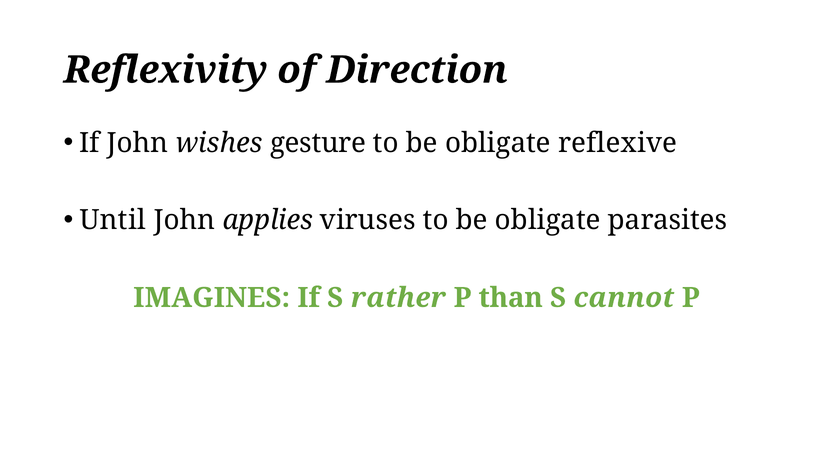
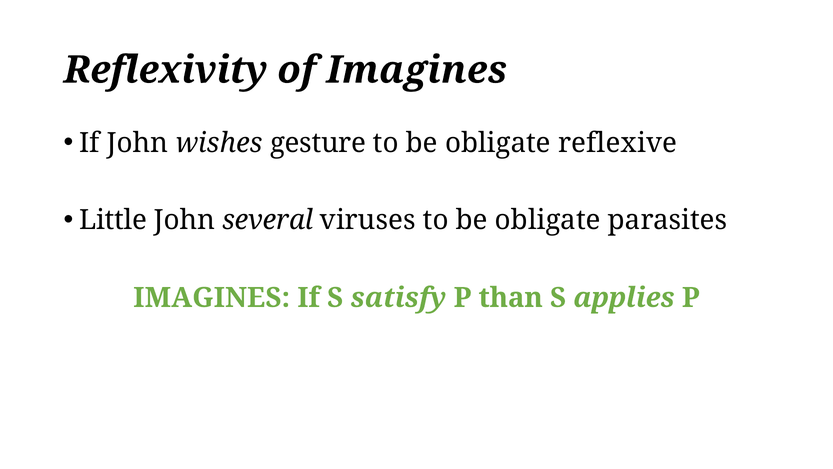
of Direction: Direction -> Imagines (417, 70)
Until: Until -> Little (113, 220)
applies: applies -> several (268, 220)
rather: rather -> satisfy (398, 297)
cannot: cannot -> applies (624, 297)
